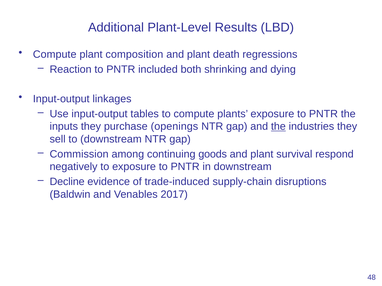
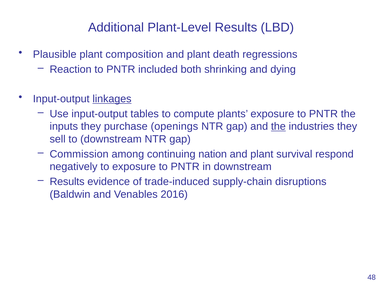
Compute: Compute -> Plausible (55, 55)
linkages underline: none -> present (112, 99)
goods: goods -> nation (213, 154)
Decline: Decline -> Results (67, 182)
2017: 2017 -> 2016 (174, 195)
